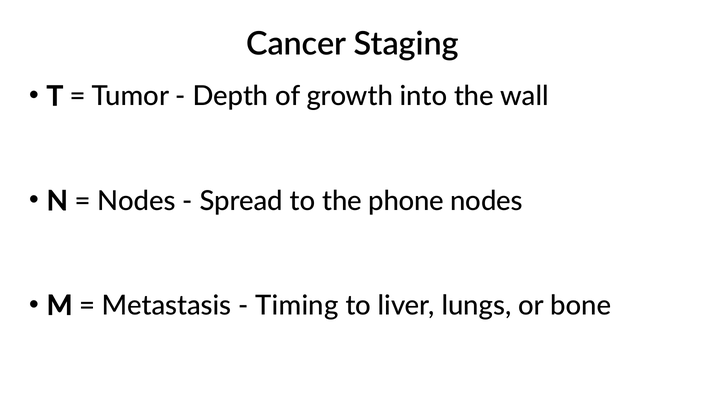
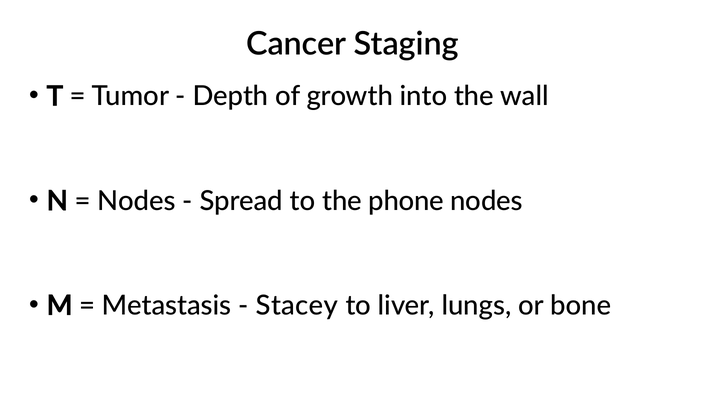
Timing: Timing -> Stacey (297, 305)
